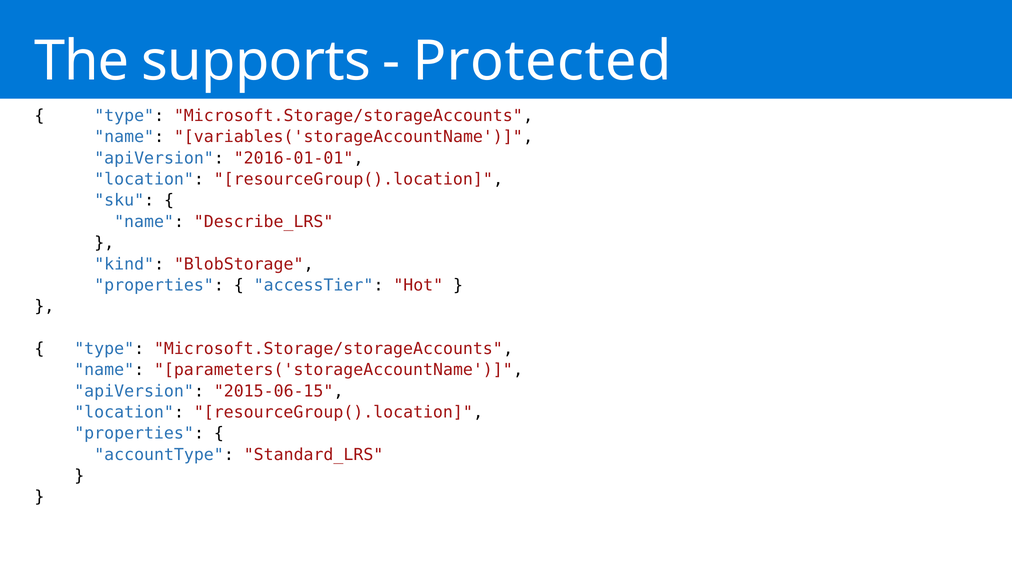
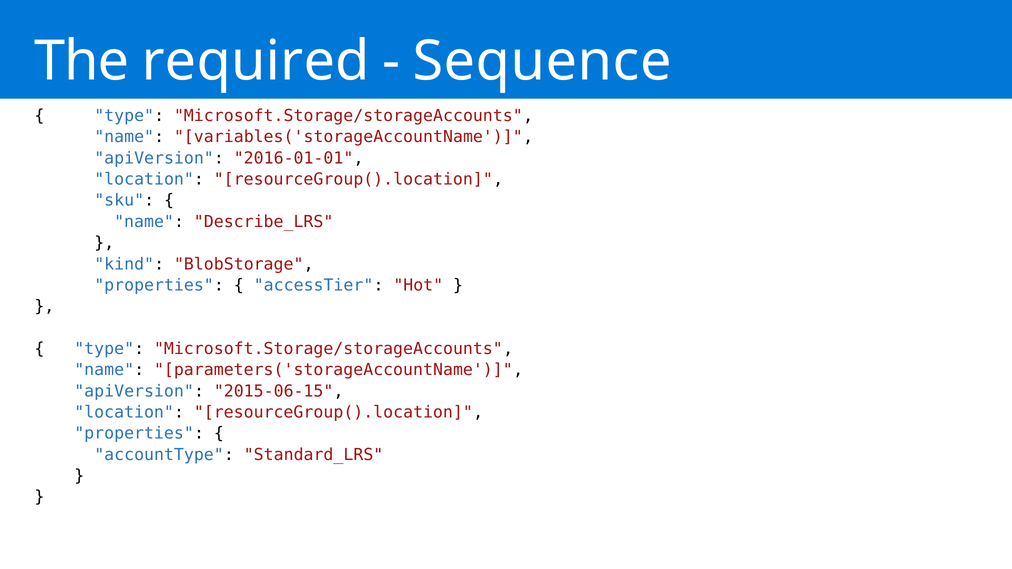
supports: supports -> required (256, 61)
Protected: Protected -> Sequence (542, 61)
